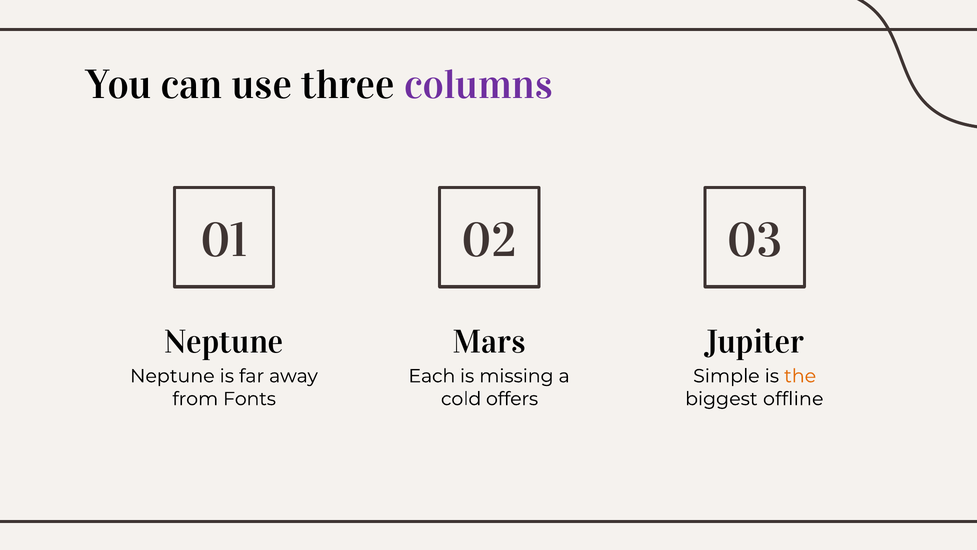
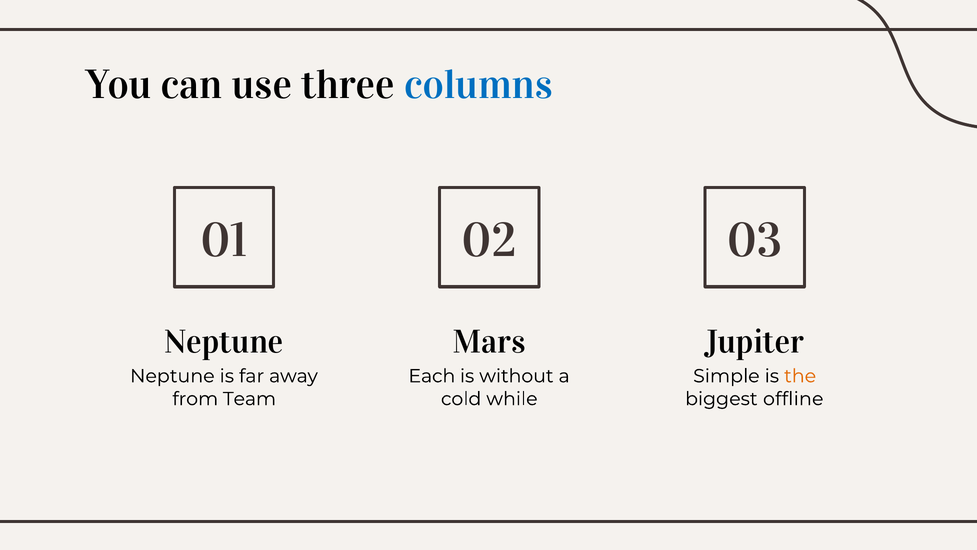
columns colour: purple -> blue (479, 85)
missing: missing -> without (516, 376)
Fonts: Fonts -> Team (249, 399)
offers: offers -> while (512, 399)
